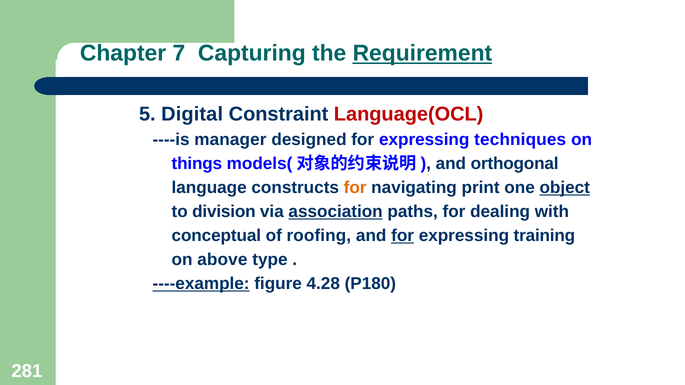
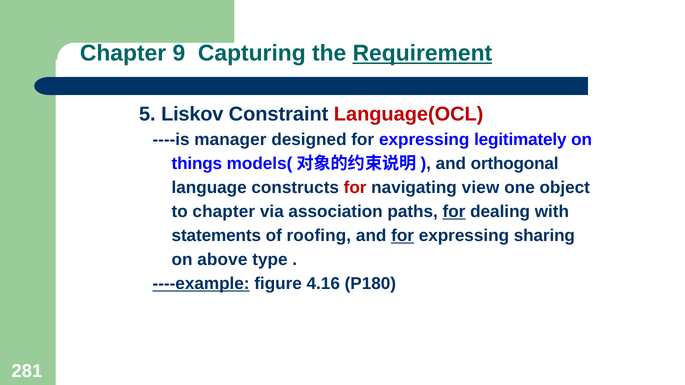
7: 7 -> 9 (179, 53)
Digital: Digital -> Liskov (192, 114)
techniques: techniques -> legitimately (520, 140)
for colour: orange -> red (355, 188)
print: print -> view (481, 188)
object underline: present -> none (565, 188)
to division: division -> chapter (224, 212)
association underline: present -> none (336, 212)
for underline: none -> present (454, 212)
conceptual: conceptual -> statements (216, 236)
training: training -> sharing (544, 236)
4.28: 4.28 -> 4.16 (323, 284)
